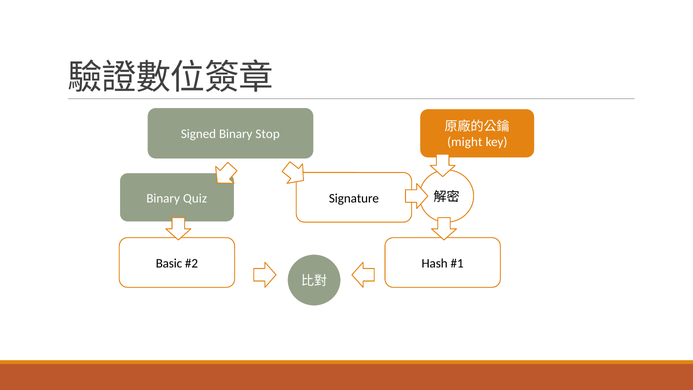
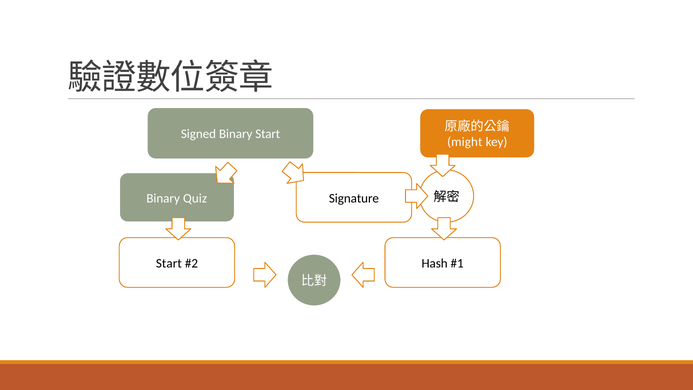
Binary Stop: Stop -> Start (268, 134)
Basic: Basic -> Start (169, 263)
